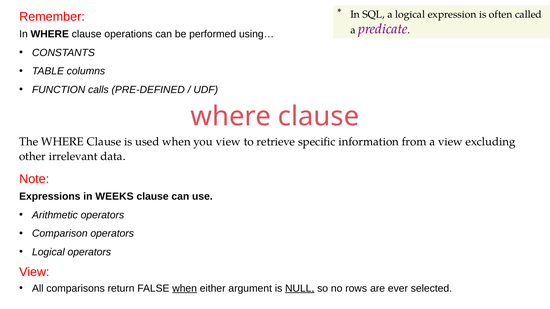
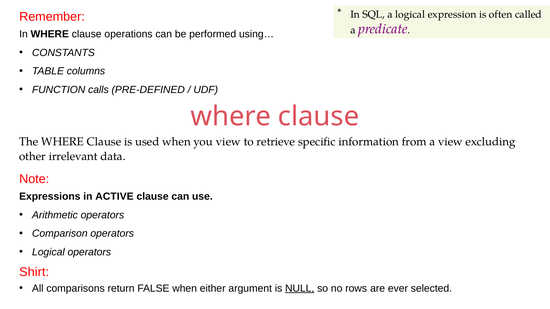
WEEKS: WEEKS -> ACTIVE (114, 197)
View: View -> Shirt (34, 272)
when underline: present -> none (185, 289)
